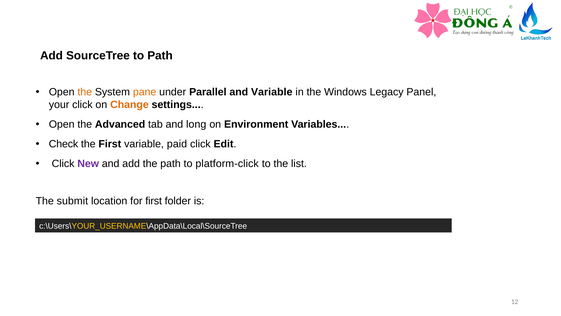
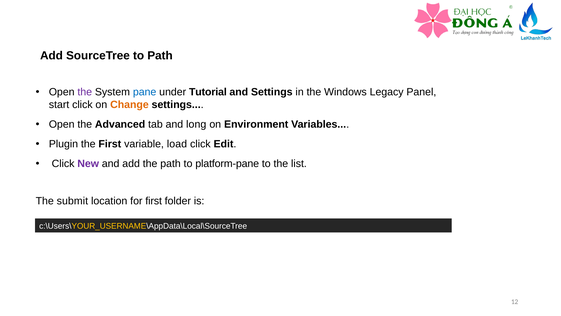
the colour: orange -> purple (85, 92)
pane colour: orange -> blue (145, 92)
Parallel: Parallel -> Tutorial (208, 92)
and Variable: Variable -> Settings (272, 92)
your: your -> start (59, 105)
Check: Check -> Plugin (63, 144)
paid: paid -> load (177, 144)
platform-click: platform-click -> platform-pane (227, 164)
